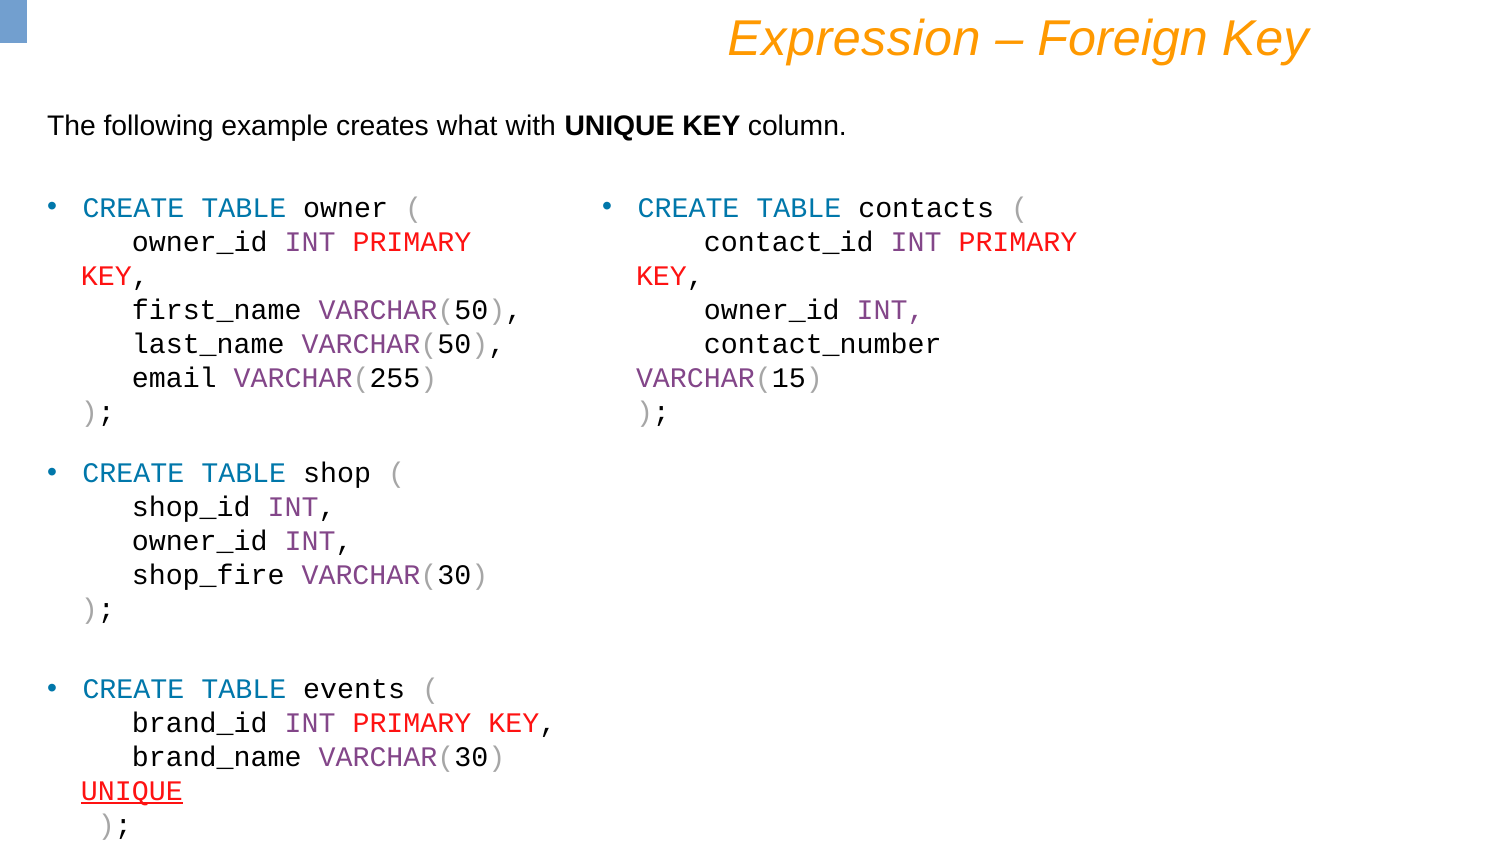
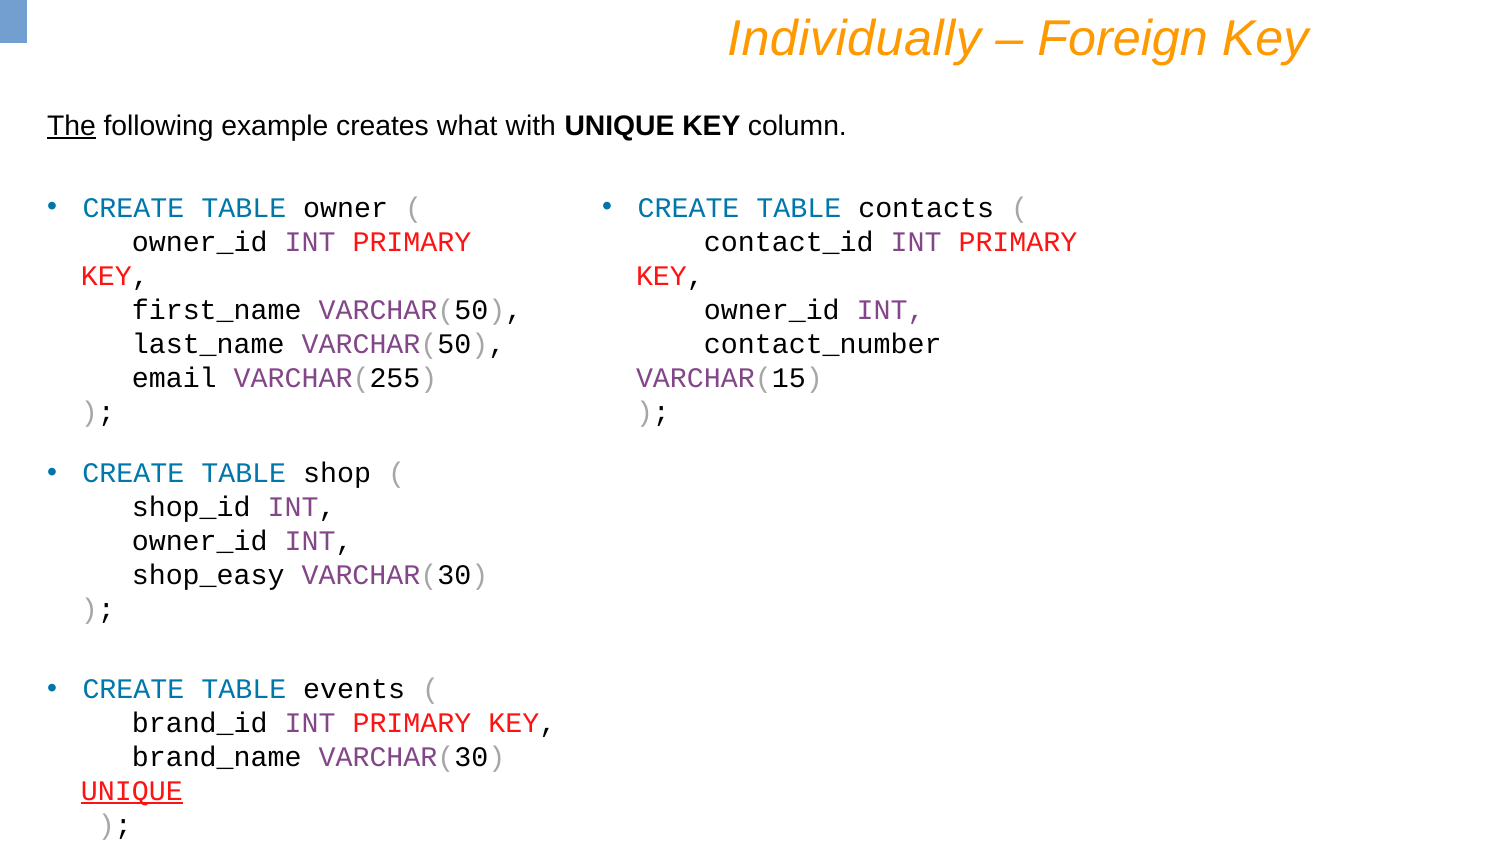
Expression: Expression -> Individually (854, 39)
The underline: none -> present (72, 126)
shop_fire: shop_fire -> shop_easy (208, 575)
